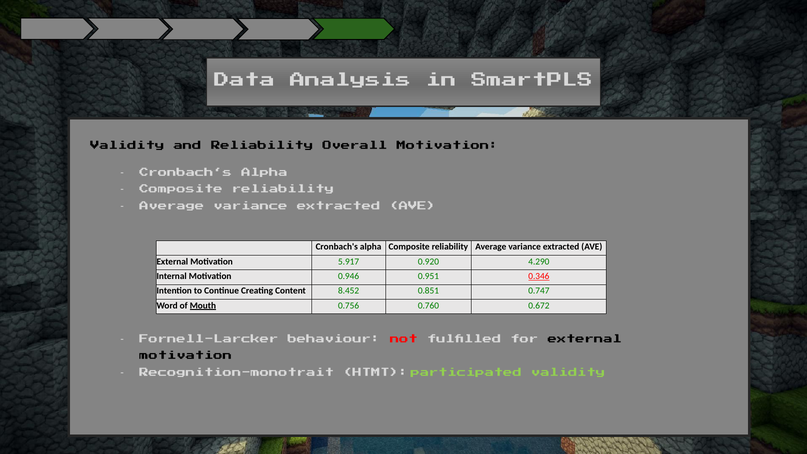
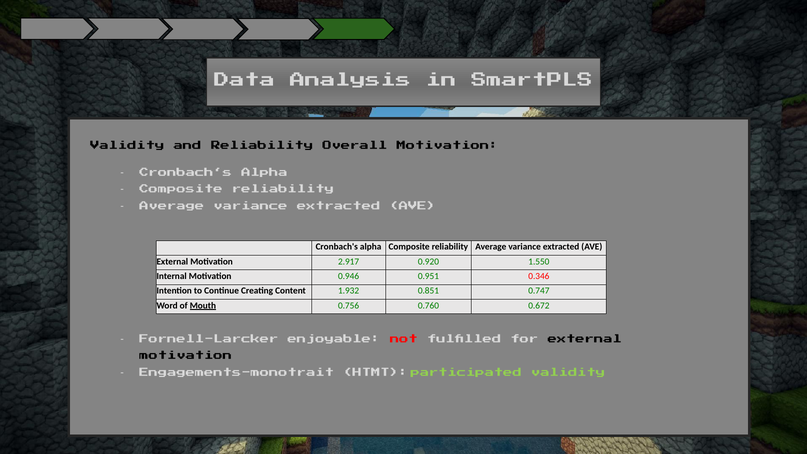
5.917: 5.917 -> 2.917 (349, 262)
4.290: 4.290 -> 1.550 (539, 262)
0.346 underline: present -> none (539, 276)
8.452: 8.452 -> 1.932 (349, 291)
behaviour: behaviour -> enjoyable (334, 341)
Recognition-monotrait: Recognition-monotrait -> Engagements-monotrait (237, 374)
